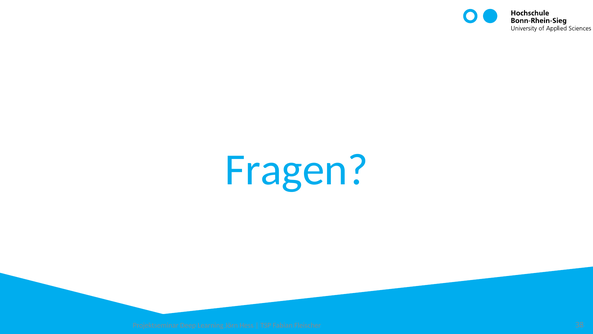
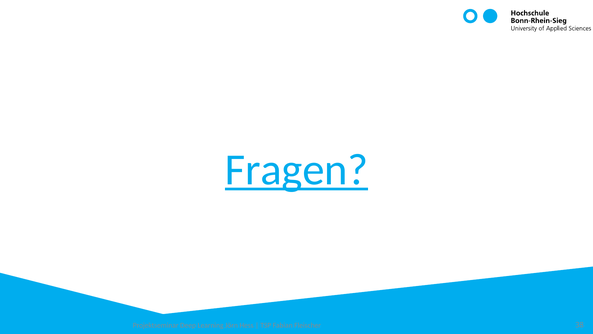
Fragen underline: none -> present (297, 170)
